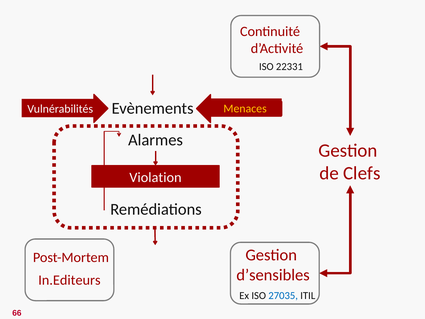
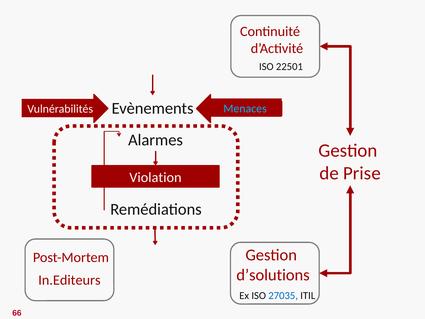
22331: 22331 -> 22501 (289, 67)
Menaces colour: yellow -> light blue (245, 108)
Clefs: Clefs -> Prise (362, 173)
d’sensibles: d’sensibles -> d’solutions (273, 275)
